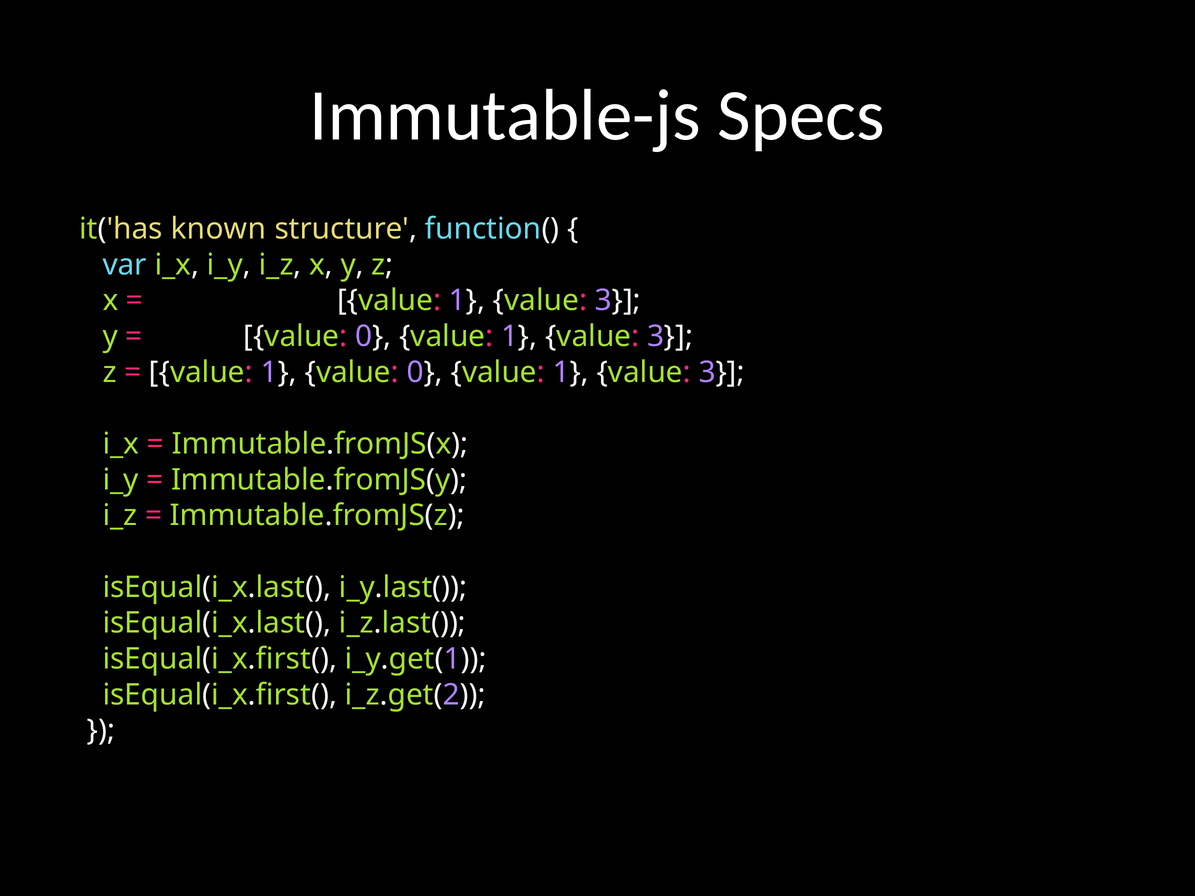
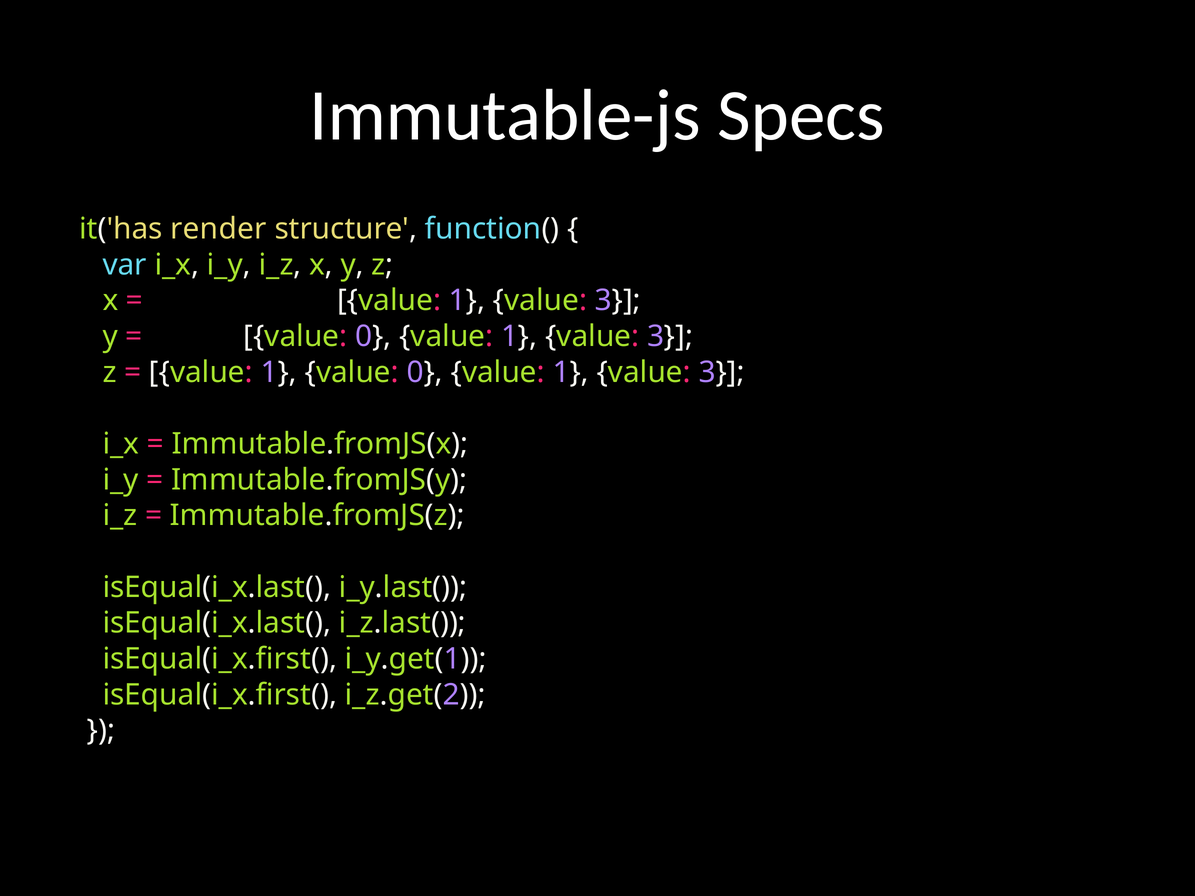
known: known -> render (218, 229)
